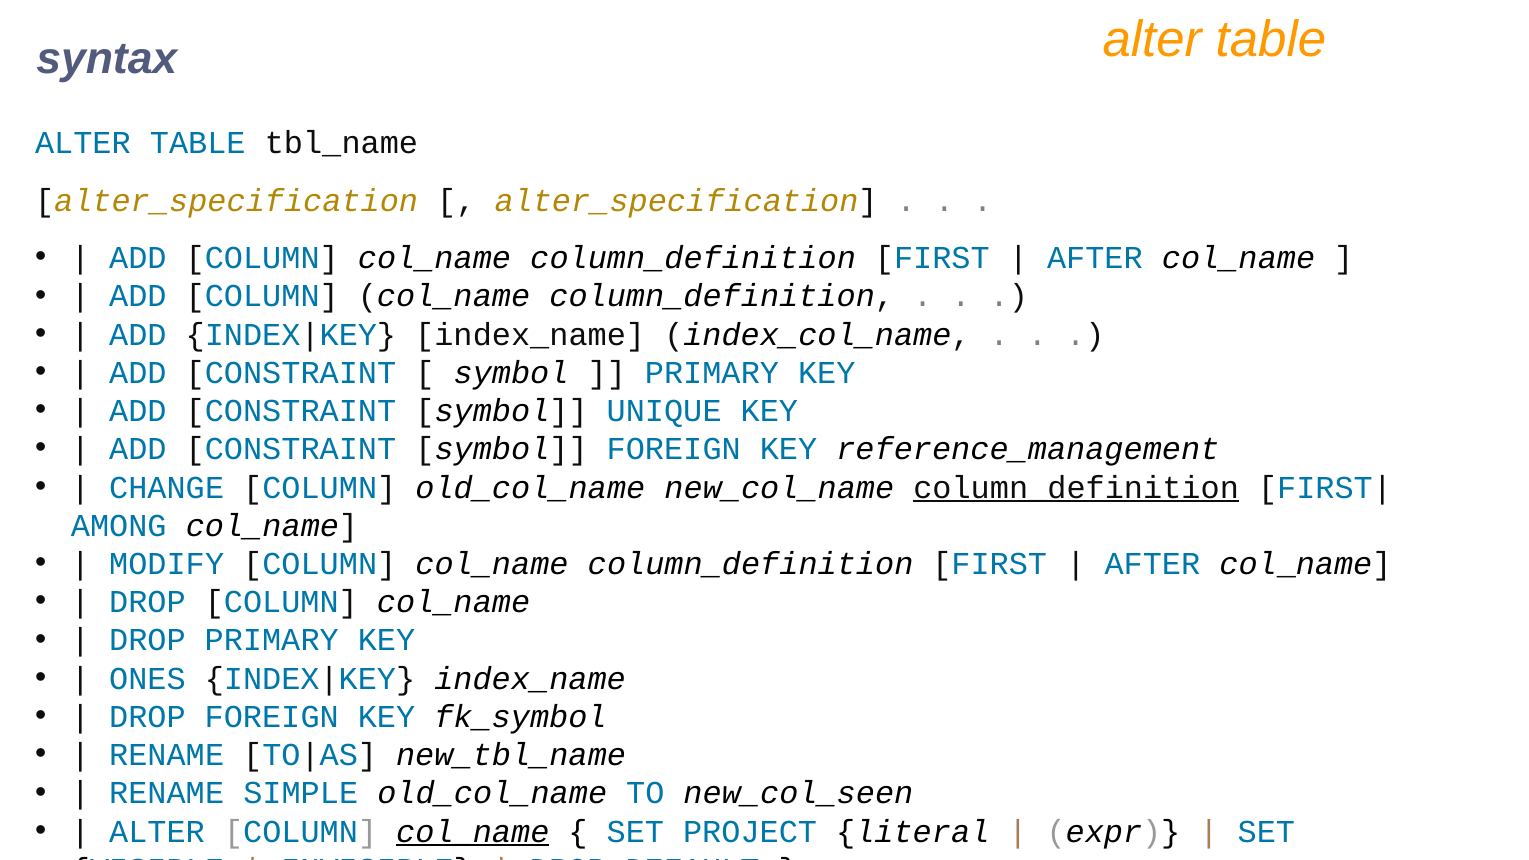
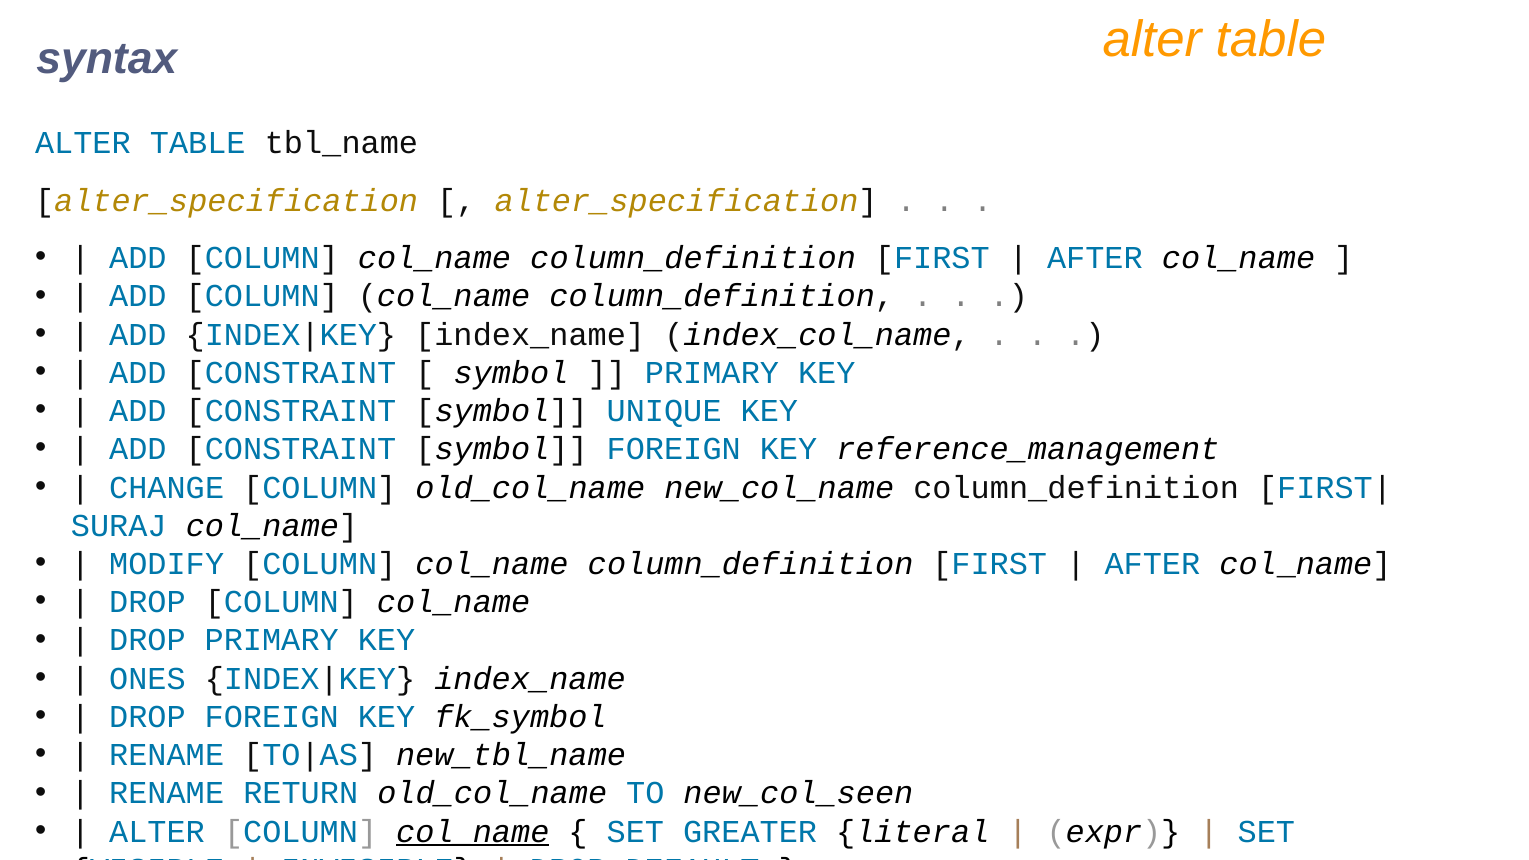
column_definition underline: present -> none (1076, 488)
AMONG: AMONG -> SURAJ (119, 526)
SIMPLE: SIMPLE -> RETURN (301, 793)
PROJECT: PROJECT -> GREATER (750, 832)
